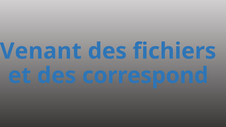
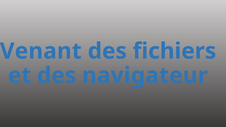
correspond: correspond -> navigateur (145, 76)
